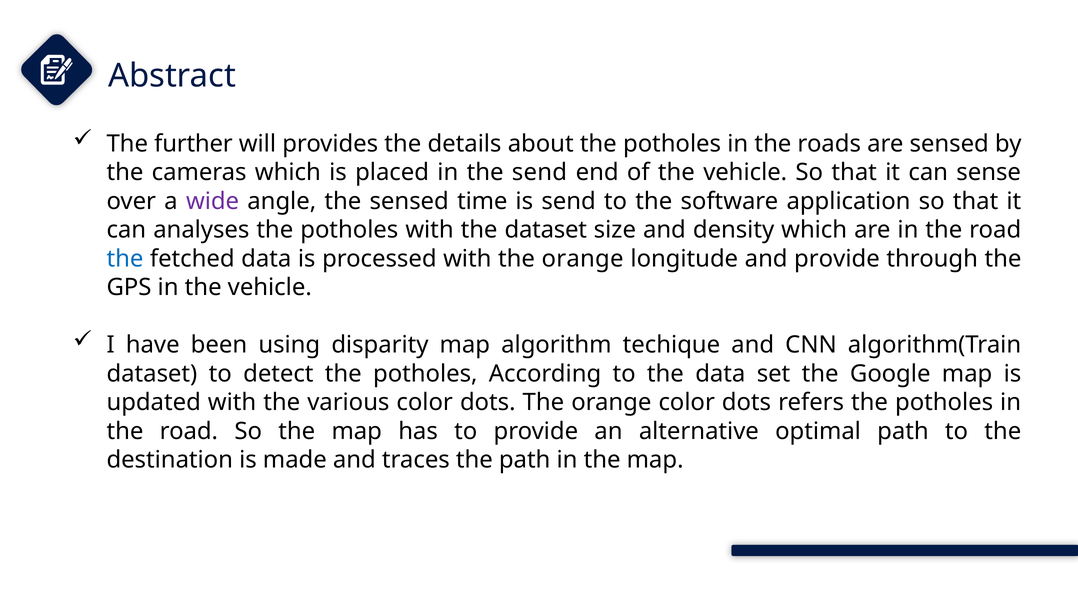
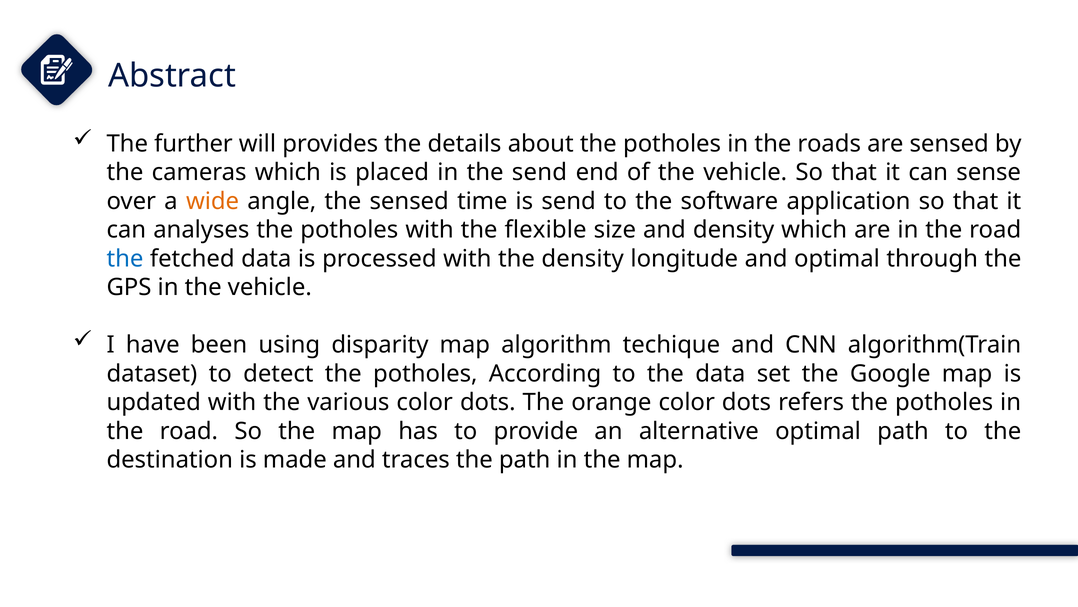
wide colour: purple -> orange (213, 201)
the dataset: dataset -> flexible (546, 230)
with the orange: orange -> density (583, 259)
and provide: provide -> optimal (837, 259)
